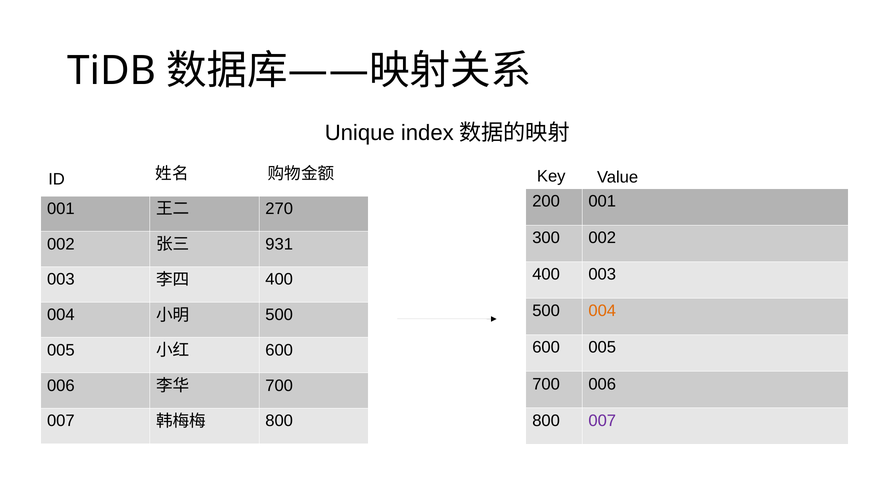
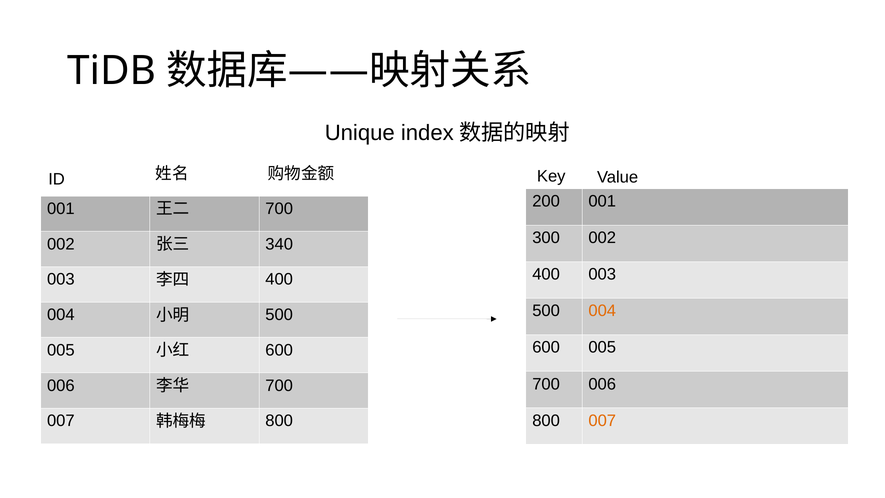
270: 270 -> 700 (279, 209)
931: 931 -> 340 (279, 244)
007 colour: purple -> orange (602, 420)
